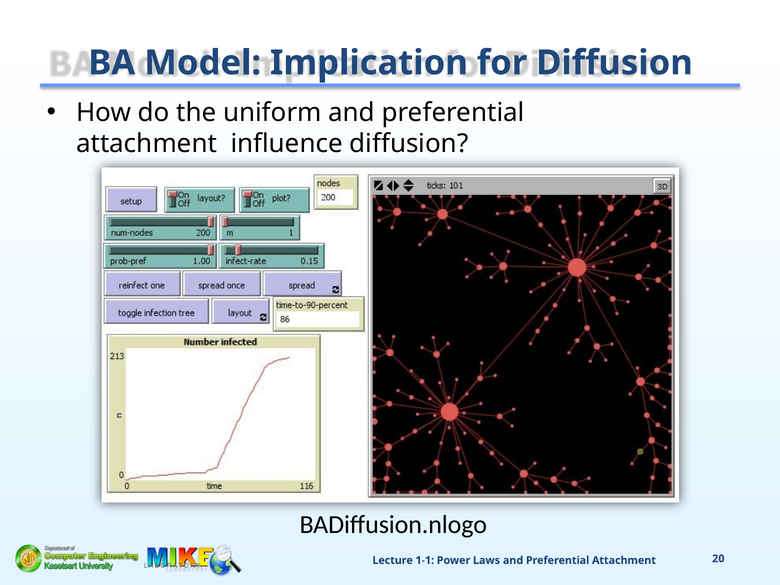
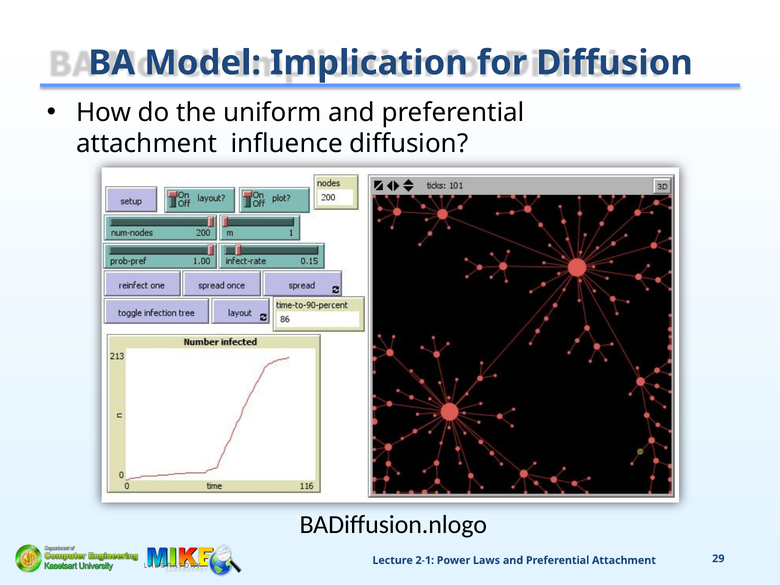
1-1: 1-1 -> 2-1 (425, 560)
20: 20 -> 29 (718, 559)
